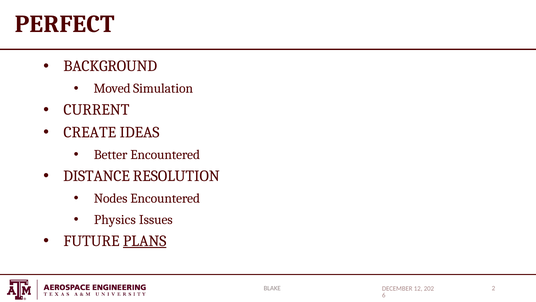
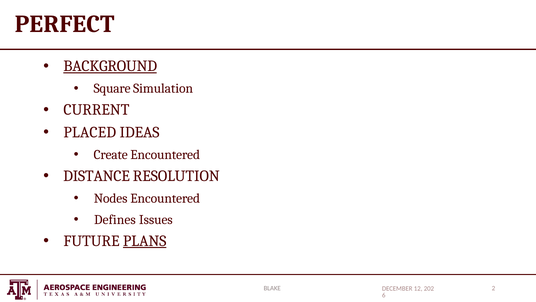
BACKGROUND underline: none -> present (110, 66)
Moved: Moved -> Square (112, 88)
CREATE: CREATE -> PLACED (90, 132)
Better: Better -> Create (111, 154)
Physics: Physics -> Defines (115, 219)
